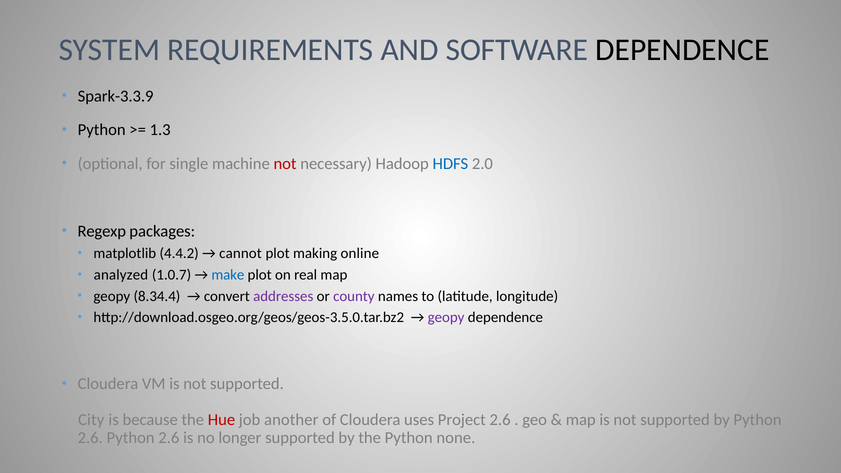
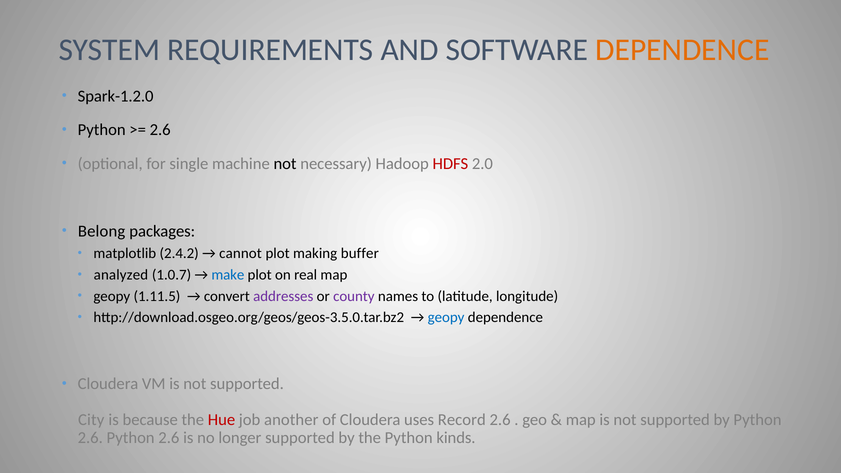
DEPENDENCE colour: black -> orange (682, 50)
Spark-3.3.9: Spark-3.3.9 -> Spark-1.2.0 (116, 96)
1.3: 1.3 -> 2.6 (160, 130)
not colour: red -> black (285, 164)
HDFS colour: blue -> red (450, 164)
Regexp: Regexp -> Belong (102, 231)
4.4.2: 4.4.2 -> 2.4.2 (179, 253)
online: online -> buffer (360, 253)
8.34.4: 8.34.4 -> 1.11.5 (157, 296)
geopy colour: purple -> blue (446, 318)
Project: Project -> Record (462, 420)
none: none -> kinds (456, 438)
